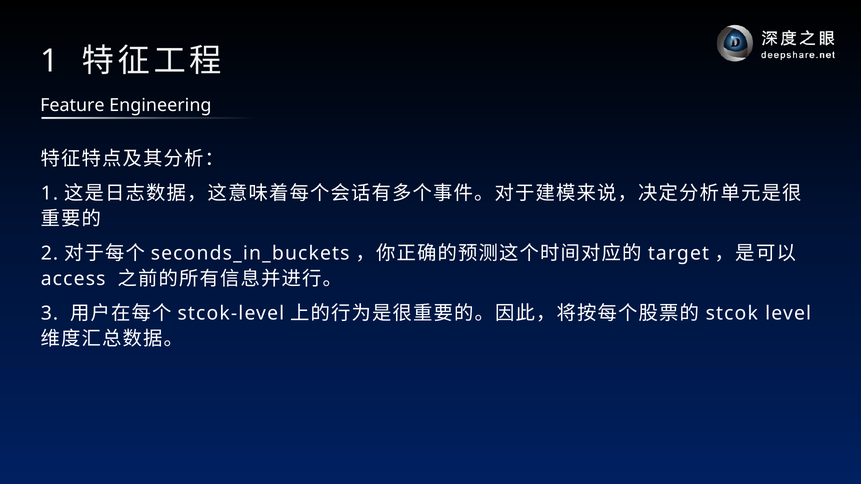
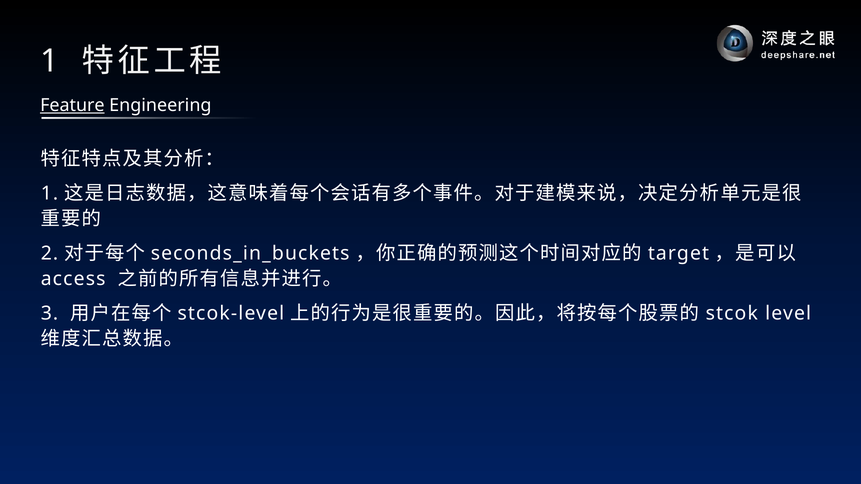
Feature underline: none -> present (72, 105)
